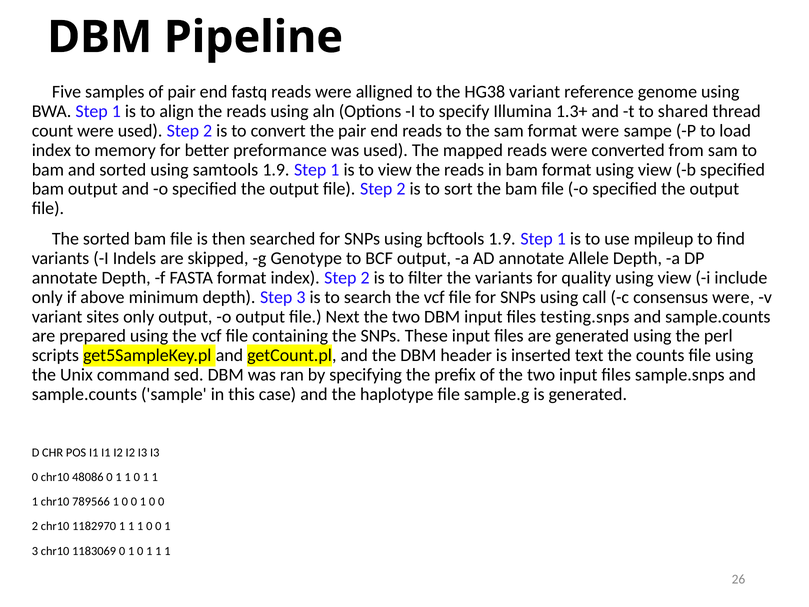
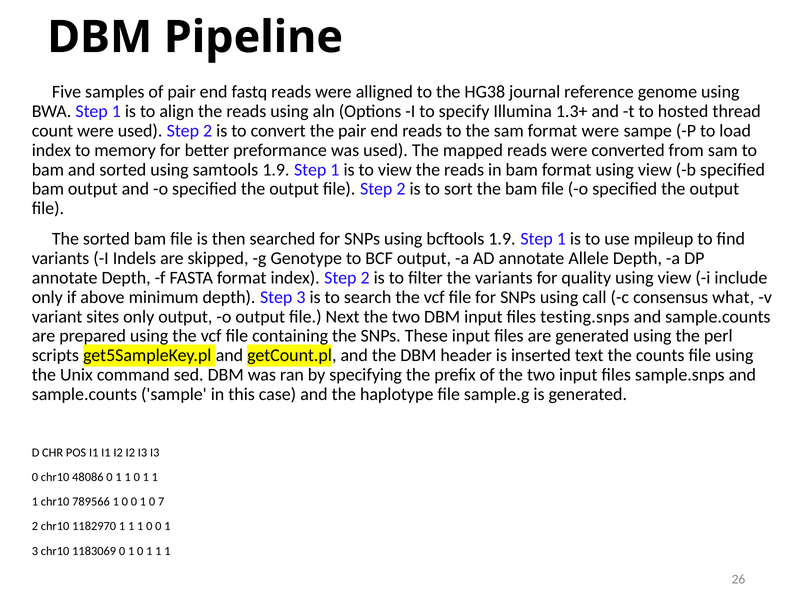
HG38 variant: variant -> journal (535, 92)
shared: shared -> hosted (683, 111)
consensus were: were -> what (733, 297)
0 1 0 0: 0 -> 7 (161, 502)
